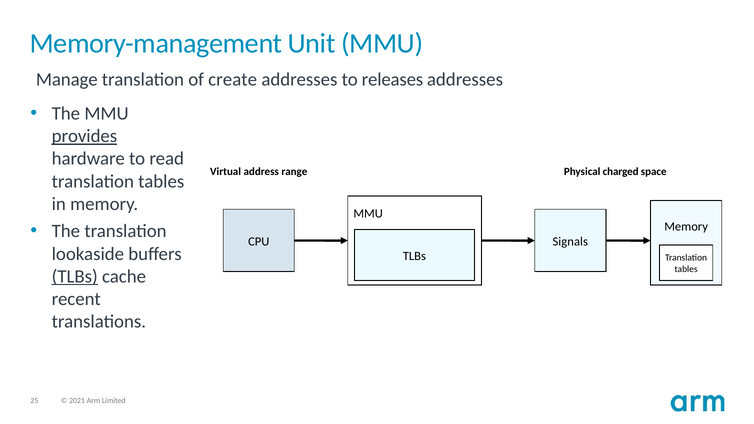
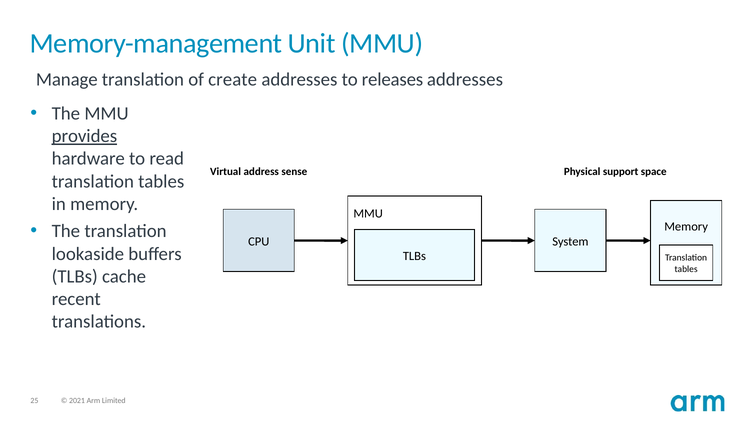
range: range -> sense (294, 172)
charged: charged -> support (621, 172)
Signals: Signals -> System (570, 241)
TLBs underline: present -> none (75, 277)
